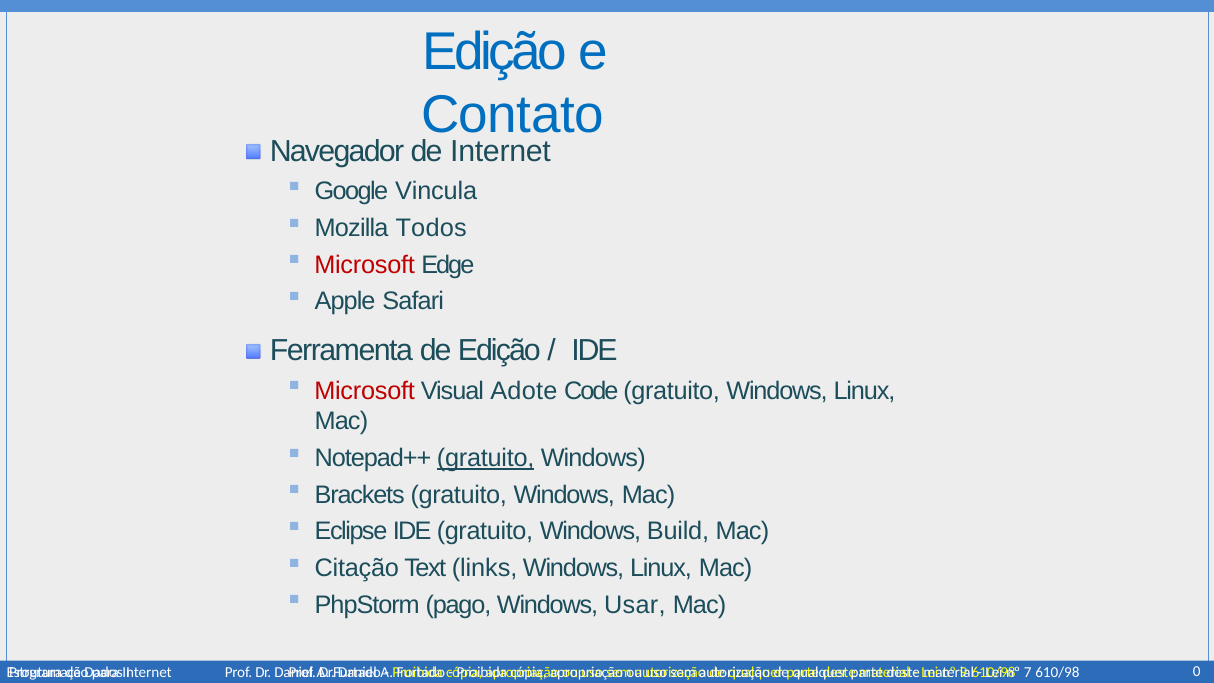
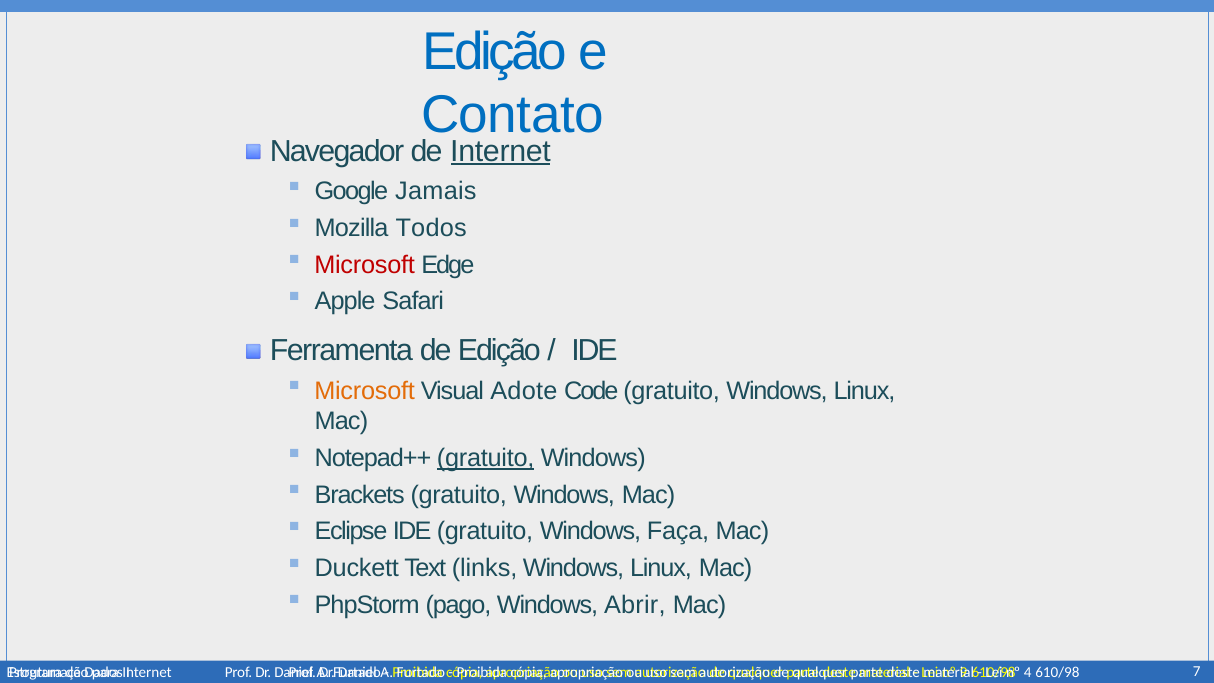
Internet underline: none -> present (501, 151)
Vincula: Vincula -> Jamais (436, 192)
Microsoft colour: red -> orange (365, 391)
Build: Build -> Faça (678, 531)
Citação: Citação -> Duckett (357, 568)
Usar: Usar -> Abrir (635, 605)
7: 7 -> 4 (1028, 672)
0: 0 -> 7 (1197, 671)
